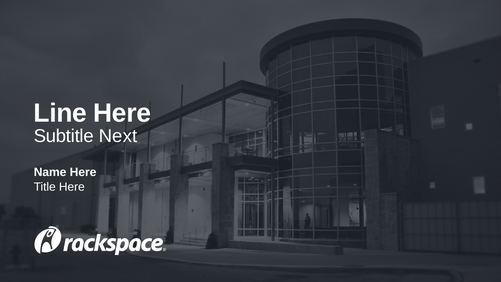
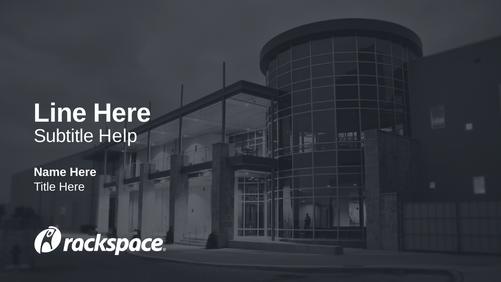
Next: Next -> Help (118, 136)
